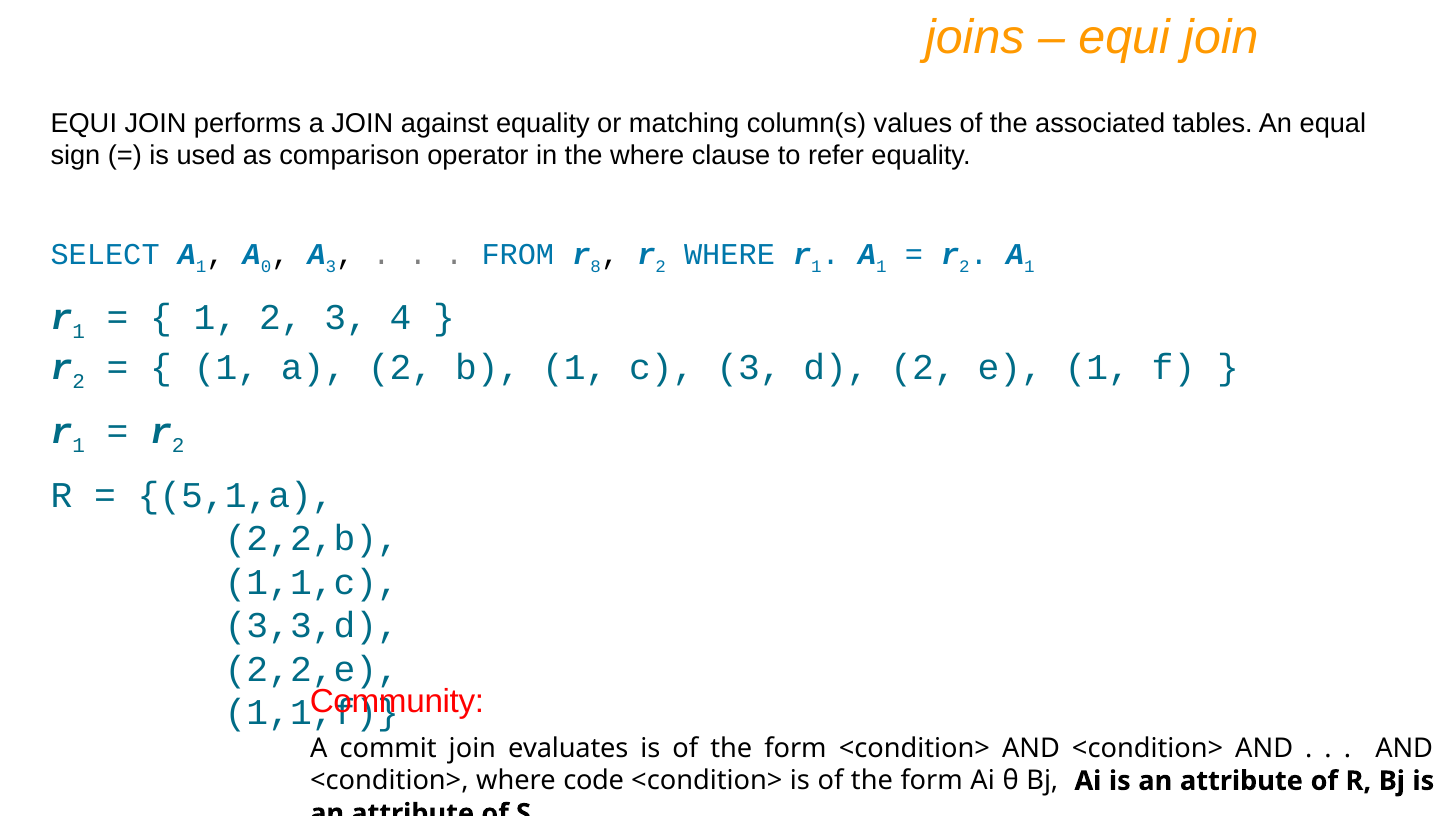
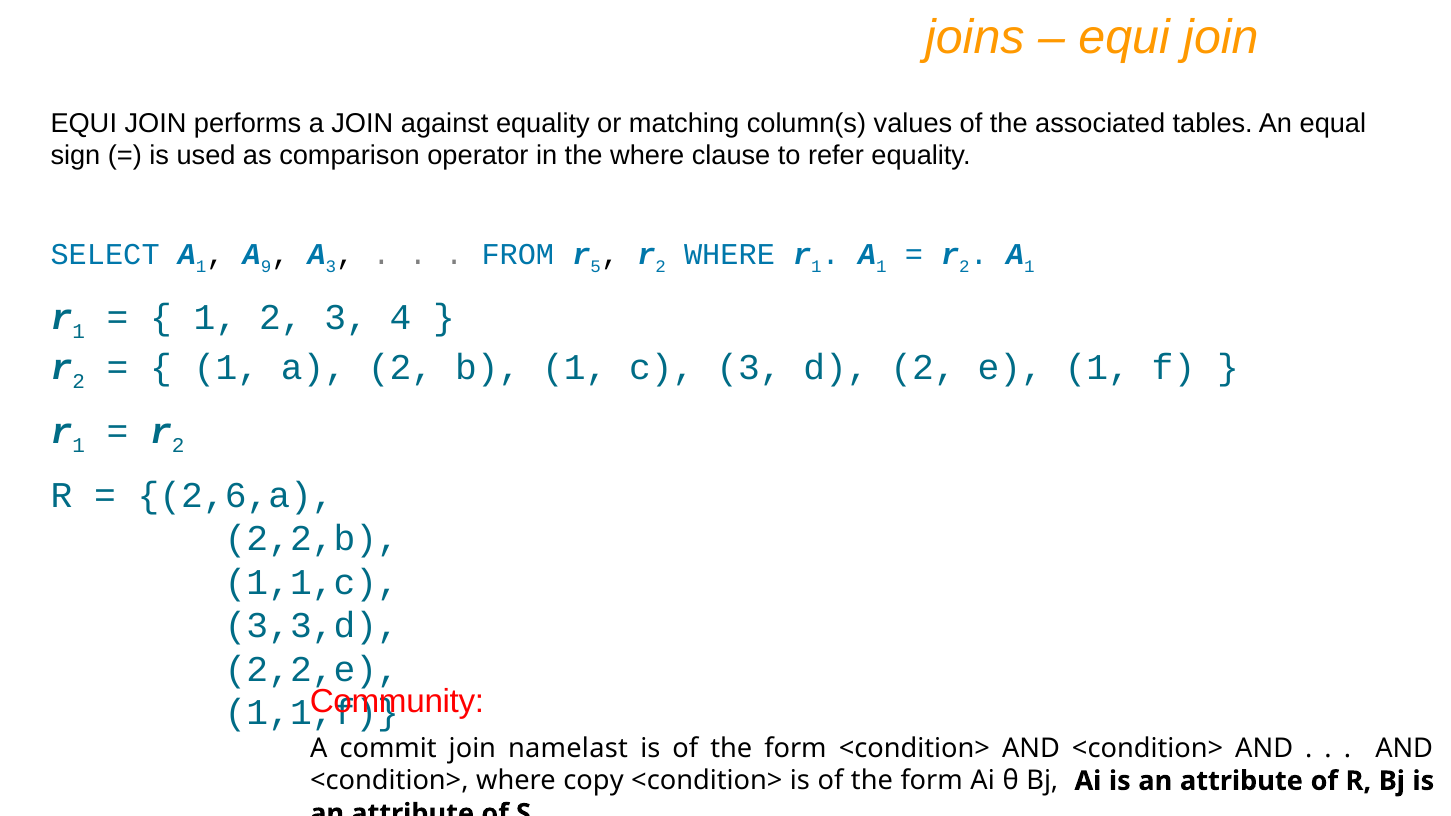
0: 0 -> 9 (266, 266)
8: 8 -> 5 (596, 266)
5,1,a: 5,1,a -> 2,6,a (236, 495)
evaluates: evaluates -> namelast (568, 748)
code: code -> copy (593, 781)
